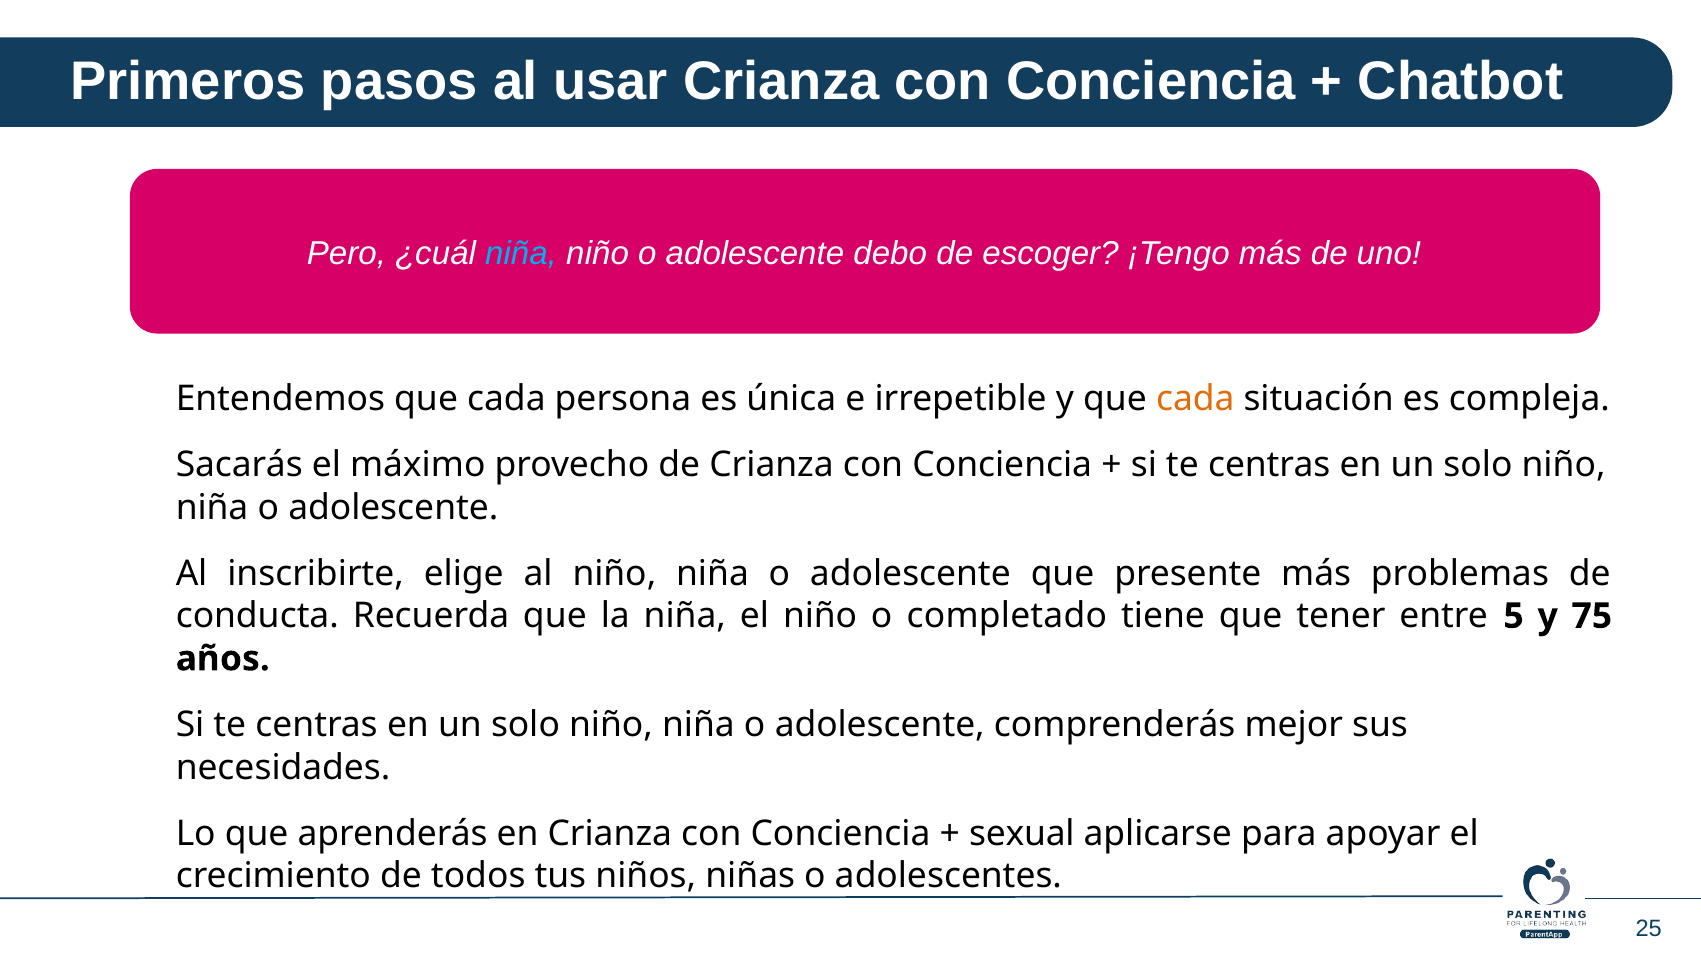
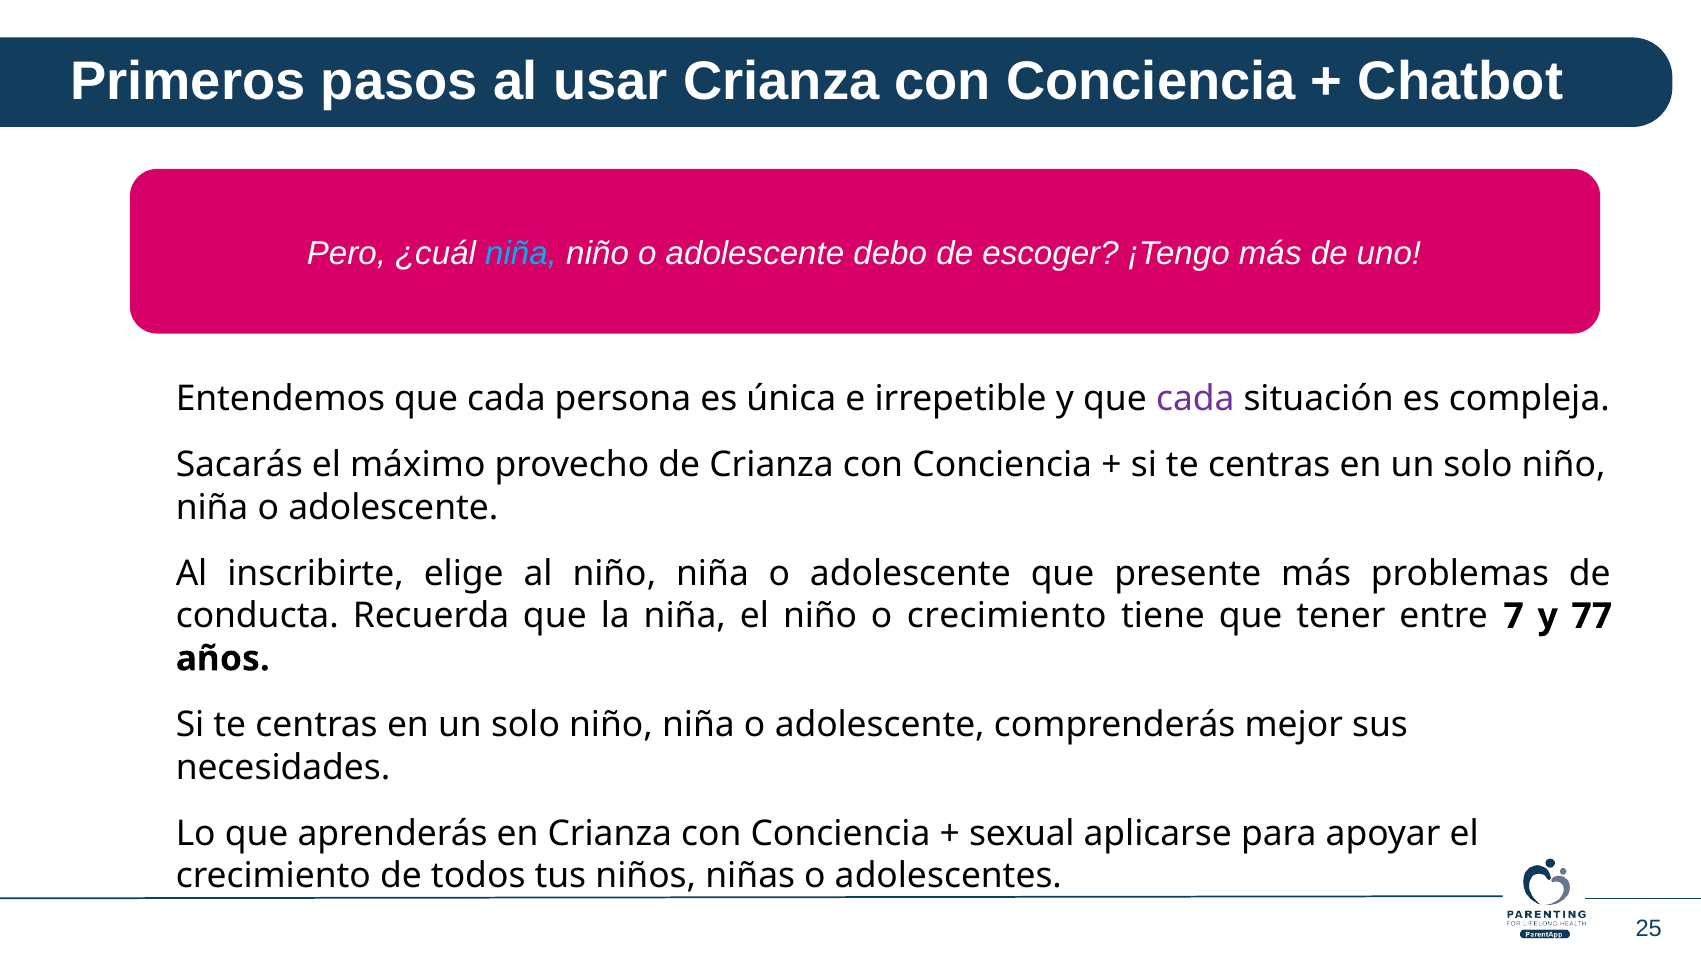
cada colour: orange -> purple (1195, 399)
o completado: completado -> crecimiento (1007, 616)
5: 5 -> 7 (1514, 616)
75: 75 -> 77 (1592, 616)
